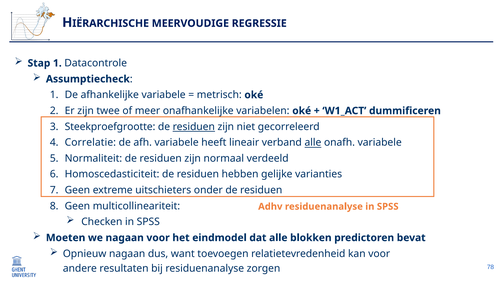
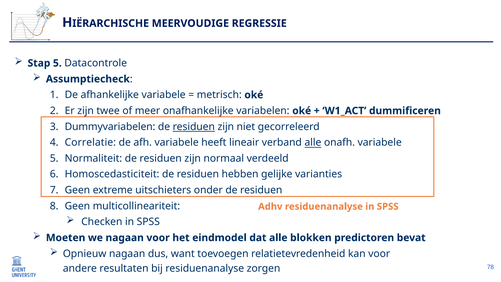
Stap 1: 1 -> 5 (57, 63)
Steekproefgrootte: Steekproefgrootte -> Dummyvariabelen (110, 127)
